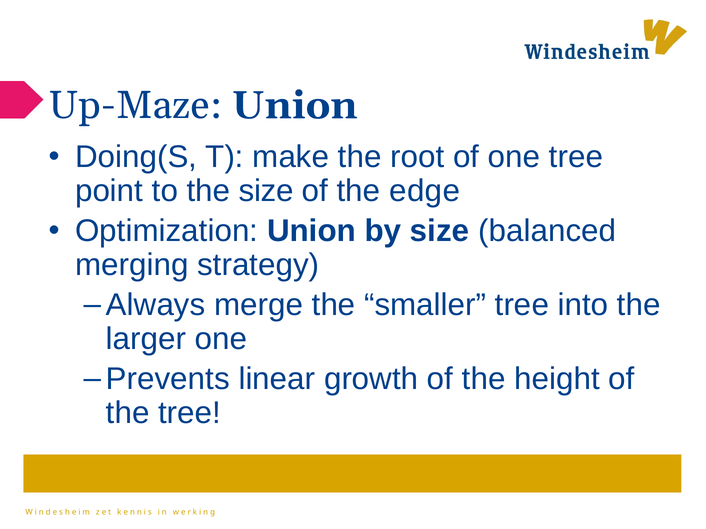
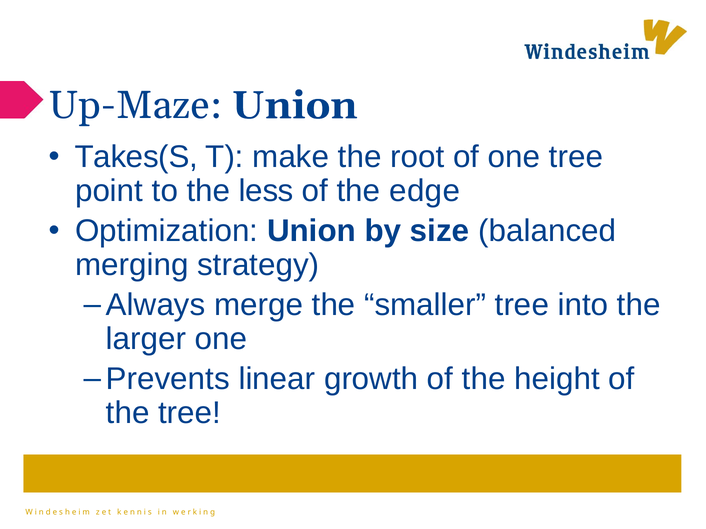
Doing(S: Doing(S -> Takes(S (136, 157)
the size: size -> less (266, 191)
